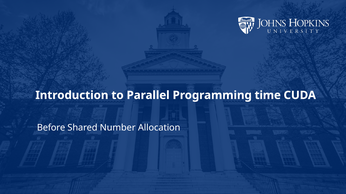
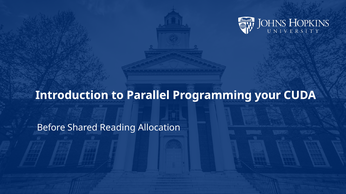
time: time -> your (268, 96)
Number: Number -> Reading (118, 128)
